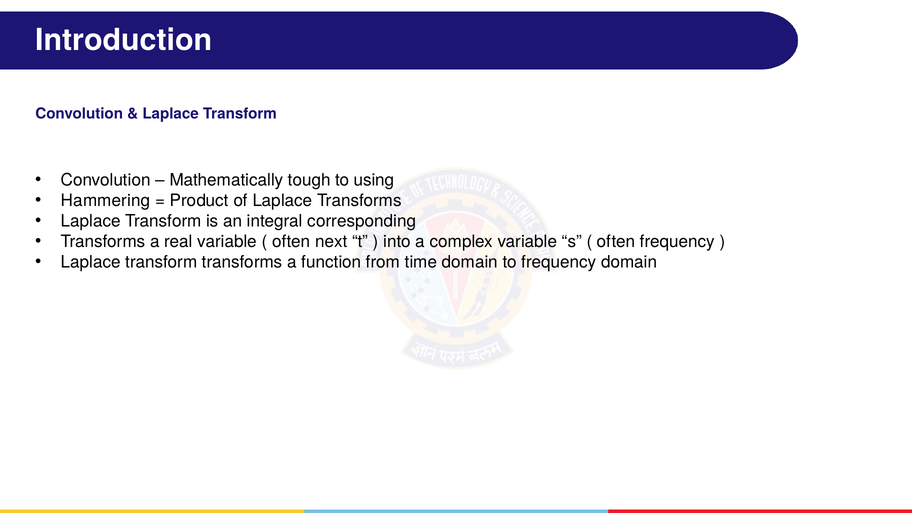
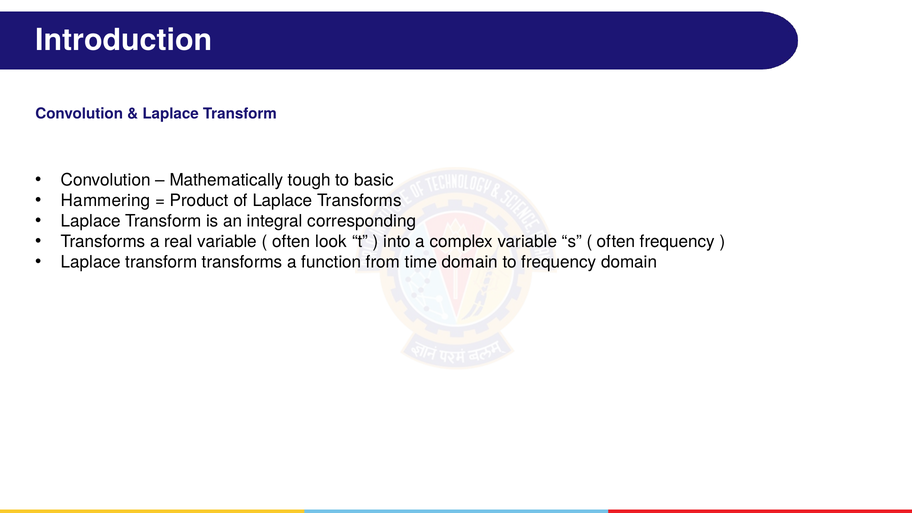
using: using -> basic (374, 180)
next: next -> look (331, 242)
